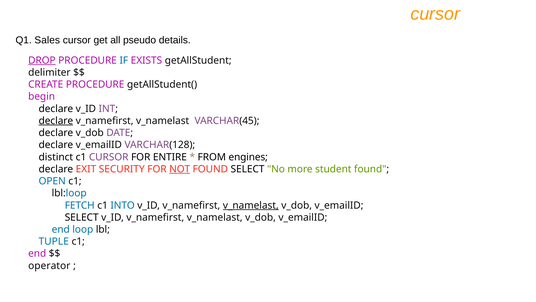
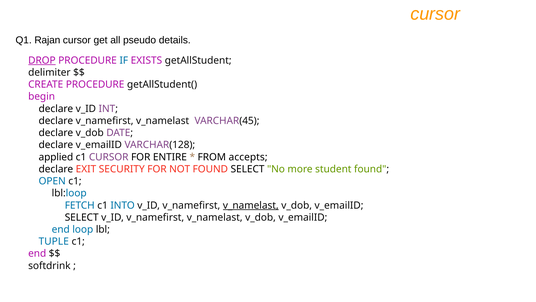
Sales: Sales -> Rajan (47, 40)
declare underline: present -> none (56, 121)
distinct: distinct -> applied (56, 157)
engines: engines -> accepts (248, 157)
NOT underline: present -> none (180, 169)
operator: operator -> softdrink (49, 265)
